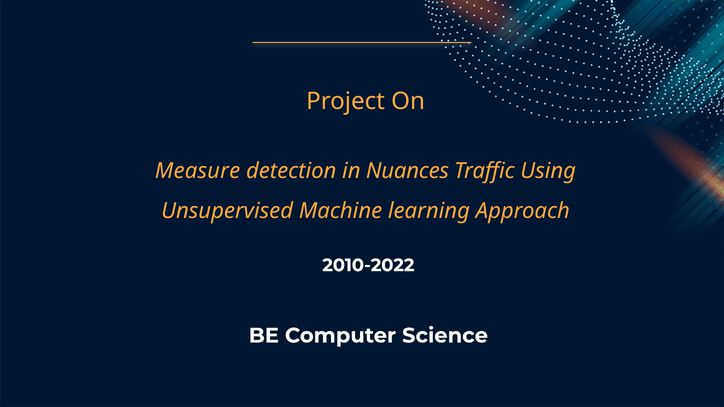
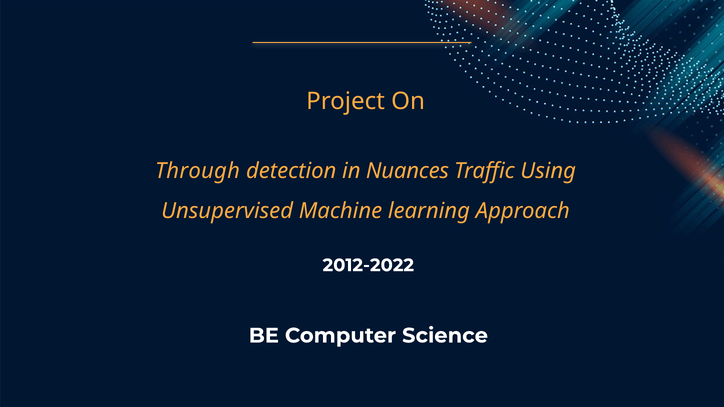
Measure: Measure -> Through (197, 171)
2010-2022: 2010-2022 -> 2012-2022 (368, 265)
